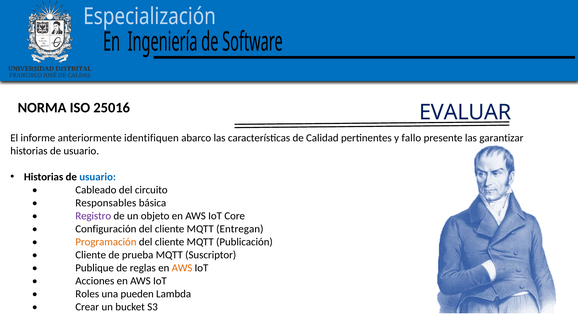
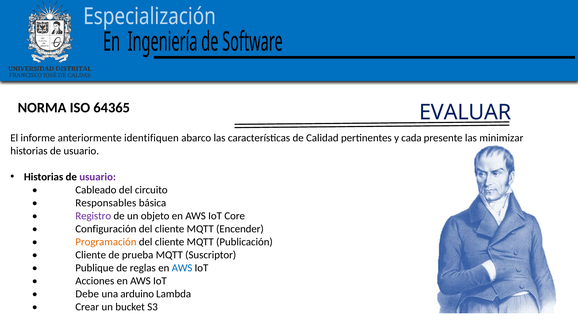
25016: 25016 -> 64365 (112, 108)
fallo: fallo -> cada (411, 138)
garantizar: garantizar -> minimizar (501, 138)
usuario colour: blue -> purple (98, 177)
Entregan: Entregan -> Encender (240, 229)
AWS colour: orange -> blue (182, 268)
Roles: Roles -> Debe (87, 294)
pueden: pueden -> arduino (137, 294)
